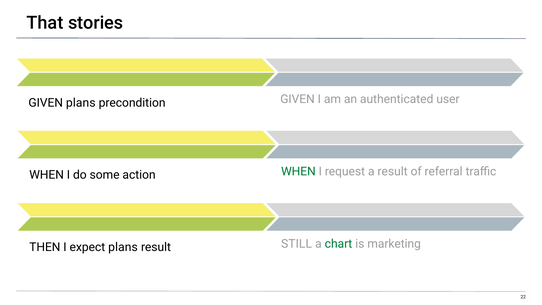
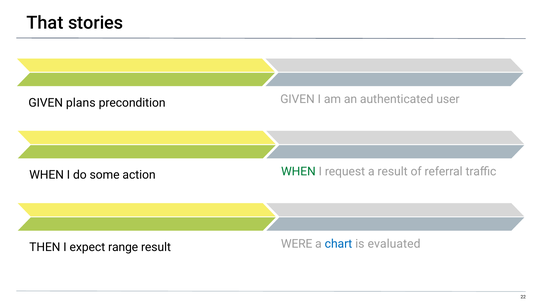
STILL: STILL -> WERE (297, 244)
chart colour: green -> blue (338, 244)
marketing: marketing -> evaluated (394, 244)
expect plans: plans -> range (123, 247)
